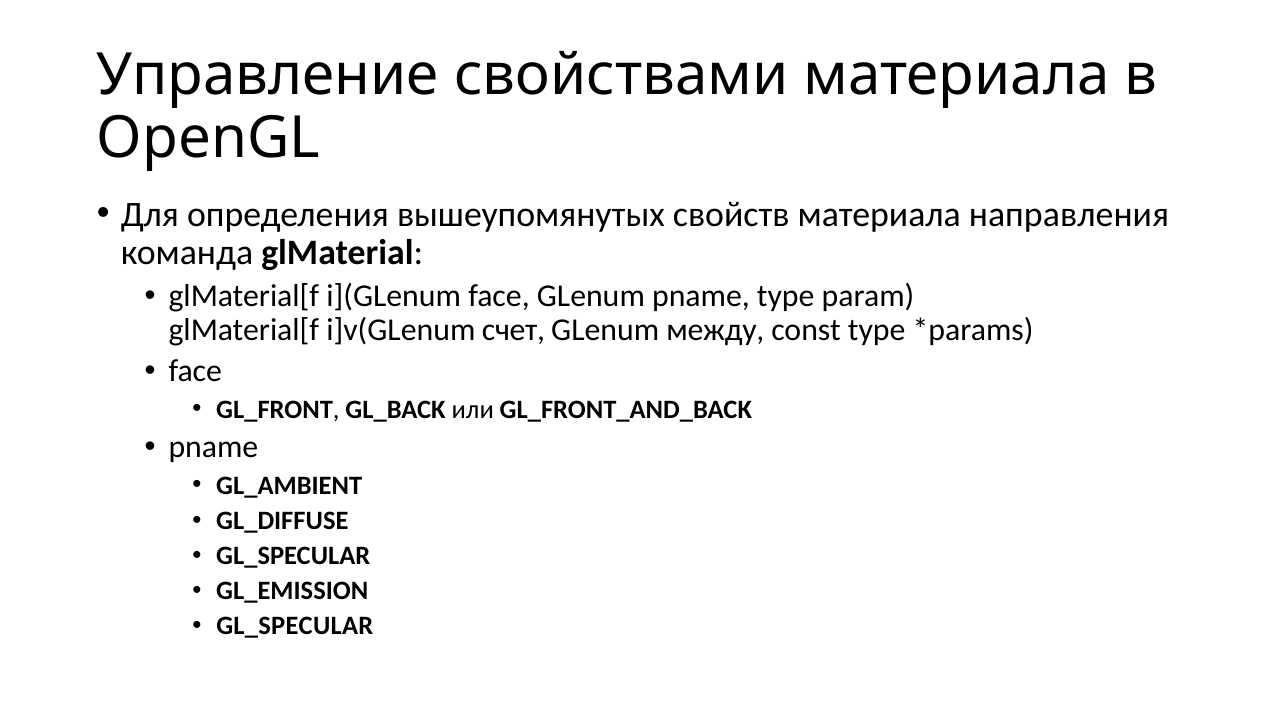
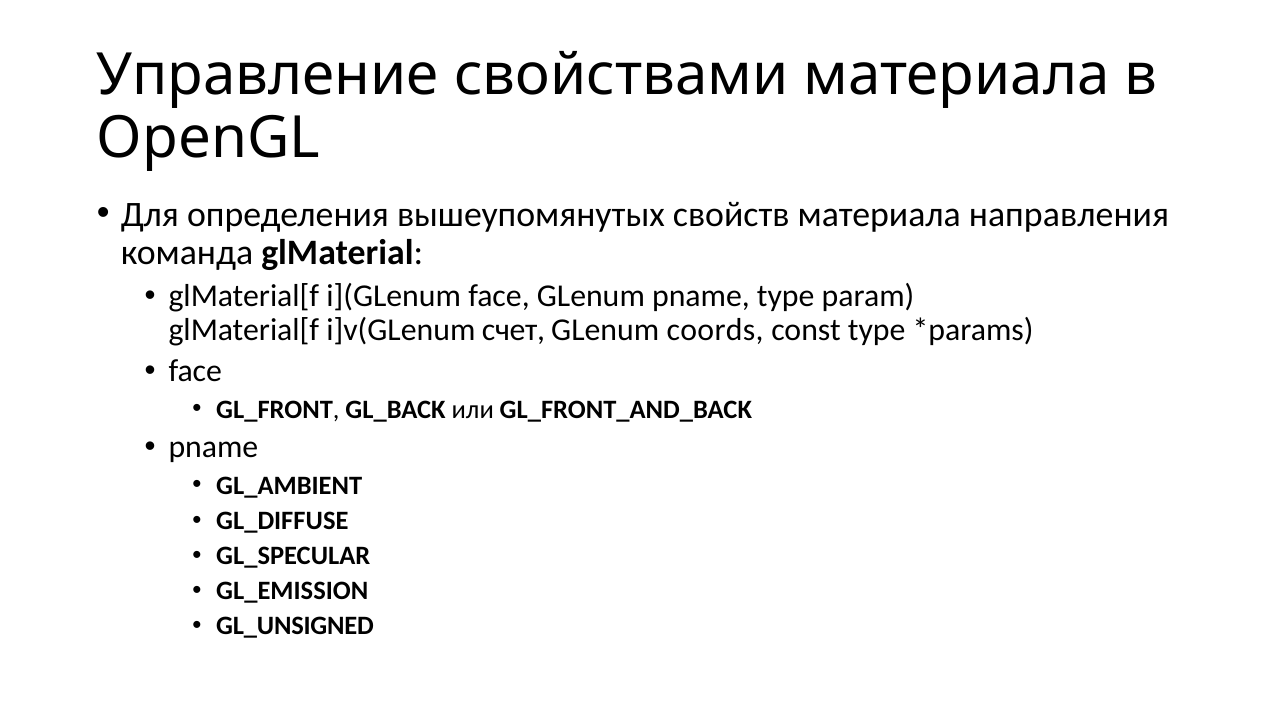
между: между -> coords (715, 331)
GL_SPECULAR: GL_SPECULAR -> GL_UNSIGNED (295, 627)
